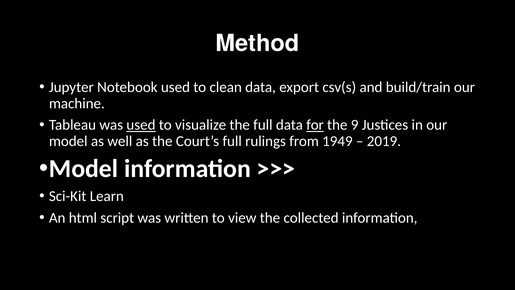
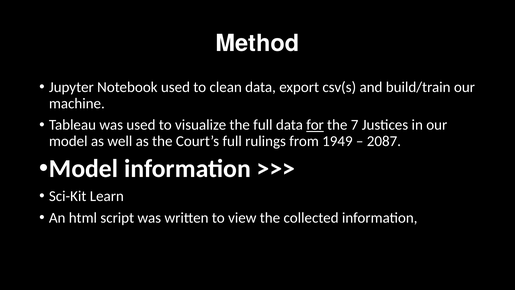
used underline: present -> none (141, 125)
9: 9 -> 7 (355, 125)
2019: 2019 -> 2087 (384, 141)
